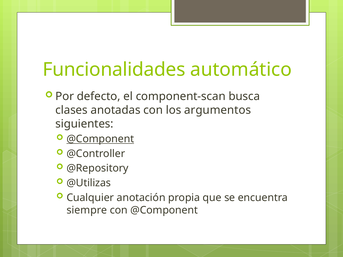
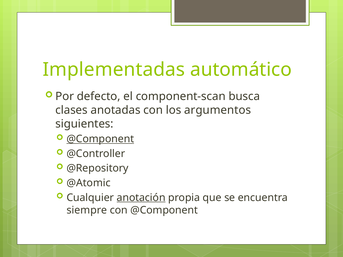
Funcionalidades: Funcionalidades -> Implementadas (114, 70)
@Utilizas: @Utilizas -> @Atomic (89, 183)
anotación underline: none -> present (141, 198)
